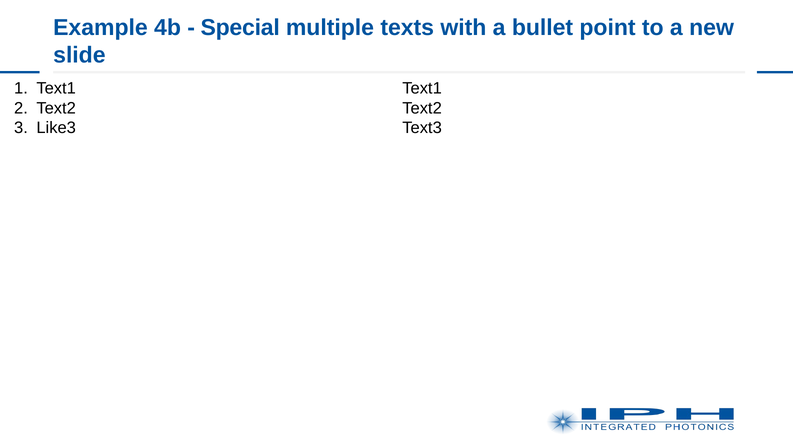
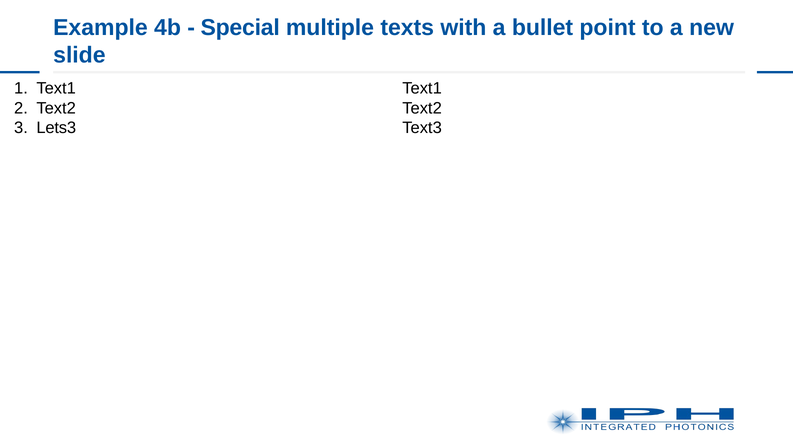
Like3: Like3 -> Lets3 (56, 128)
